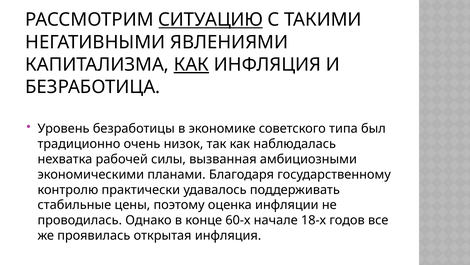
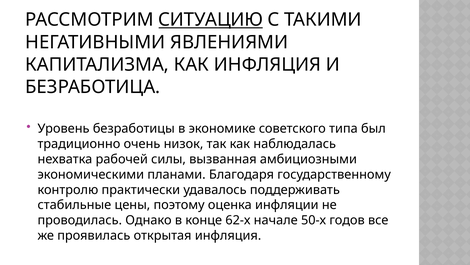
КАК underline: present -> none (191, 64)
60-х: 60-х -> 62-х (238, 220)
18-х: 18-х -> 50-х (314, 220)
